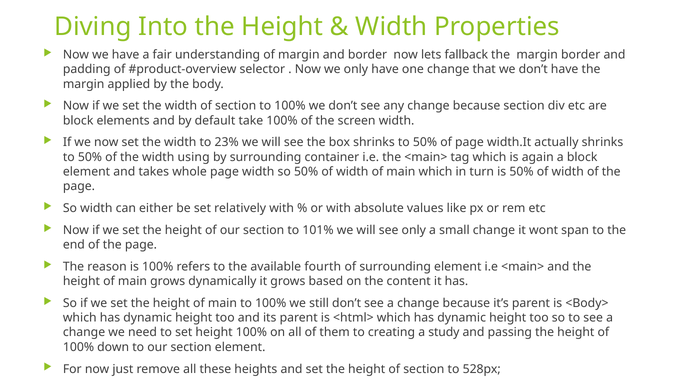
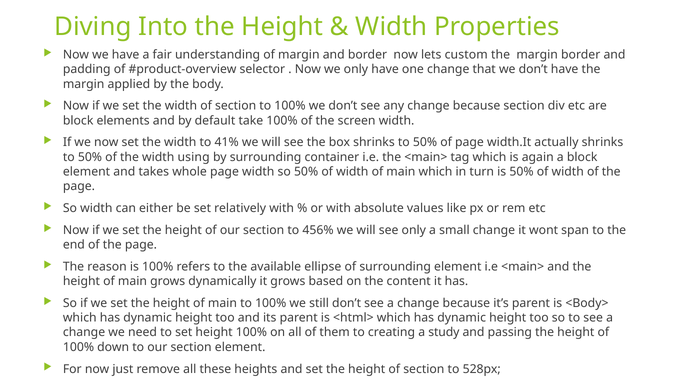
fallback: fallback -> custom (466, 55)
23%: 23% -> 41% (227, 142)
101%: 101% -> 456% (318, 230)
fourth: fourth -> ellipse (323, 267)
